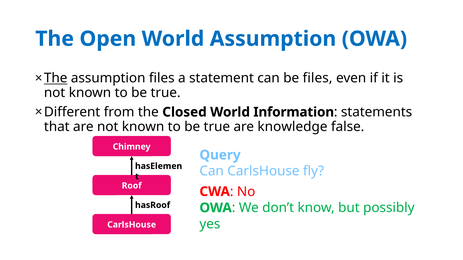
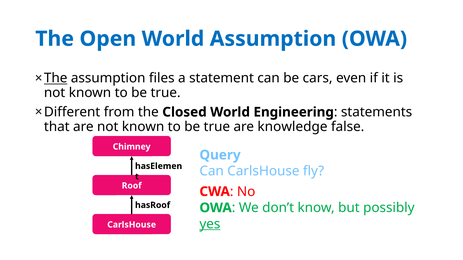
be files: files -> cars (318, 78)
Information: Information -> Engineering (294, 112)
yes underline: none -> present (210, 224)
